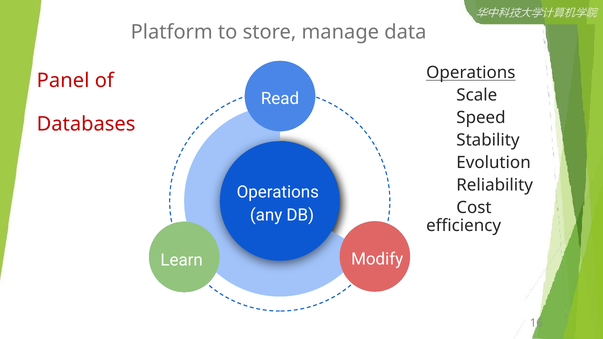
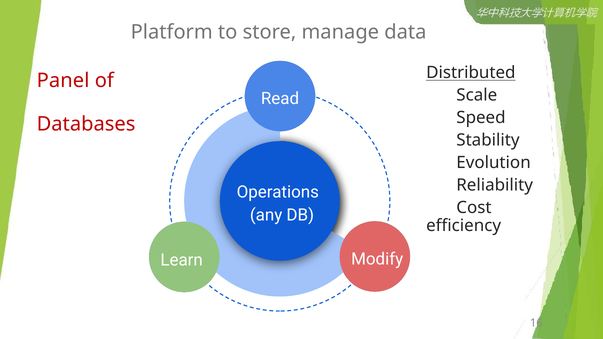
Operations: Operations -> Distributed (471, 73)
